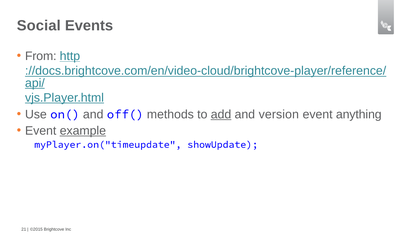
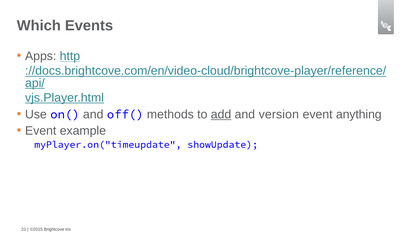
Social: Social -> Which (39, 26)
From: From -> Apps (41, 56)
example underline: present -> none (83, 131)
